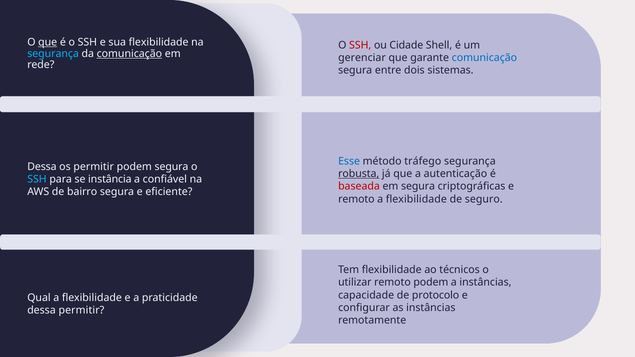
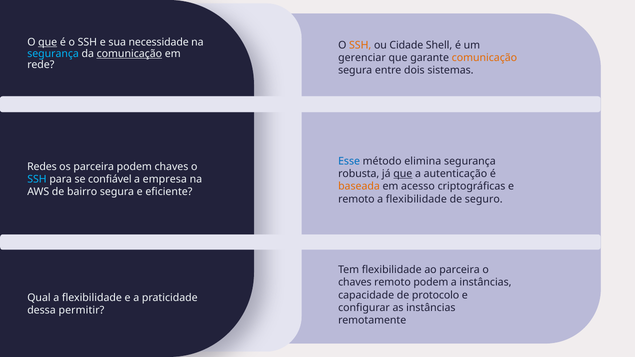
sua flexibilidade: flexibilidade -> necessidade (159, 42)
SSH colour: red -> orange (360, 45)
comunicação colour: blue -> orange (484, 58)
tráfego: tráfego -> elimina (423, 161)
Dessa: Dessa -> Redes (42, 167)
os permitir: permitir -> parceira (94, 167)
podem segura: segura -> chaves (171, 167)
robusta underline: present -> none (359, 174)
que underline: none -> present (403, 174)
instância: instância -> confiável (110, 179)
confiável: confiável -> empresa (165, 179)
baseada colour: red -> orange (359, 187)
em segura: segura -> acesso (418, 187)
ao técnicos: técnicos -> parceira (460, 270)
utilizar: utilizar -> chaves (355, 283)
